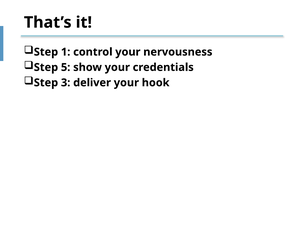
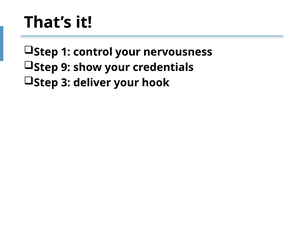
5: 5 -> 9 (66, 67)
